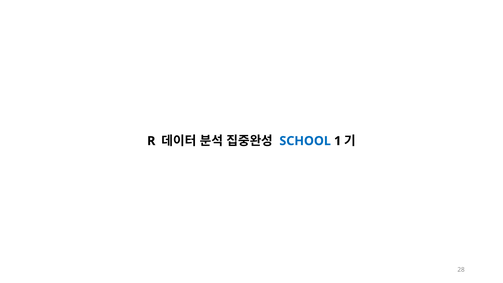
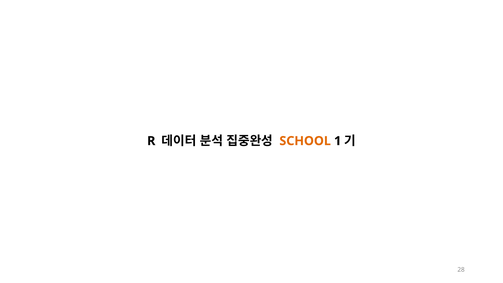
SCHOOL colour: blue -> orange (305, 141)
